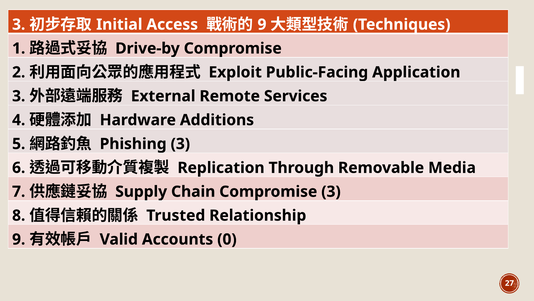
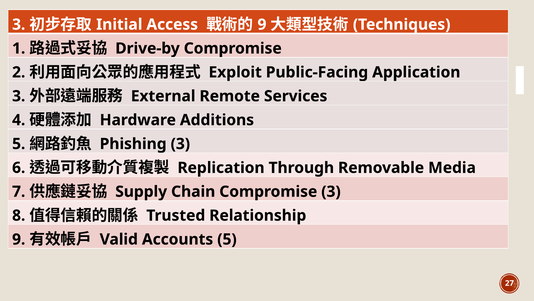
Accounts 0: 0 -> 5 (227, 239)
